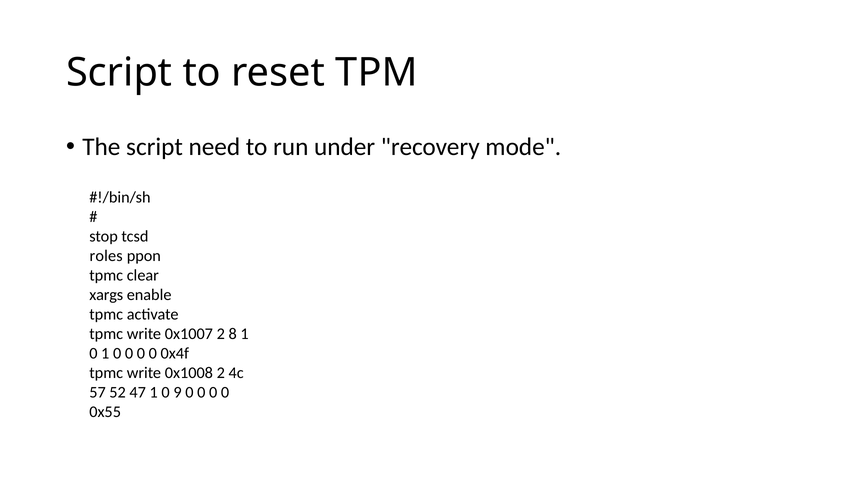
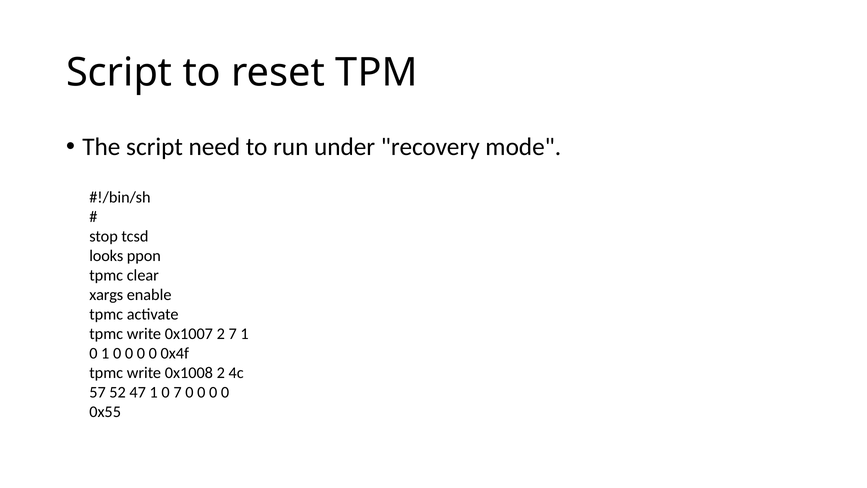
roles: roles -> looks (106, 256)
2 8: 8 -> 7 (233, 334)
0 9: 9 -> 7 (178, 392)
